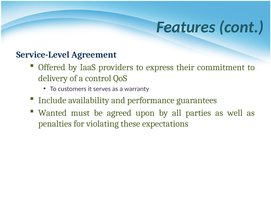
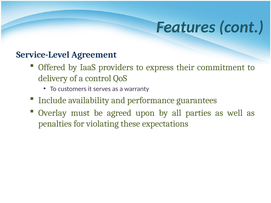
Wanted: Wanted -> Overlay (52, 113)
